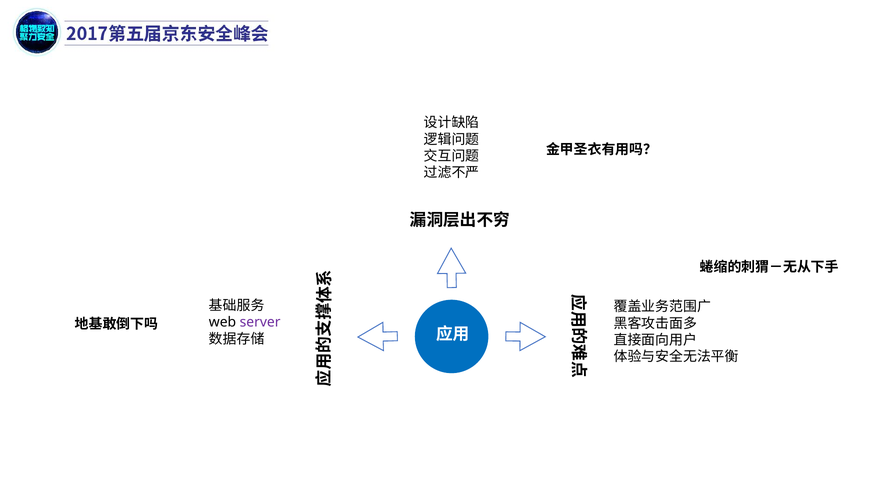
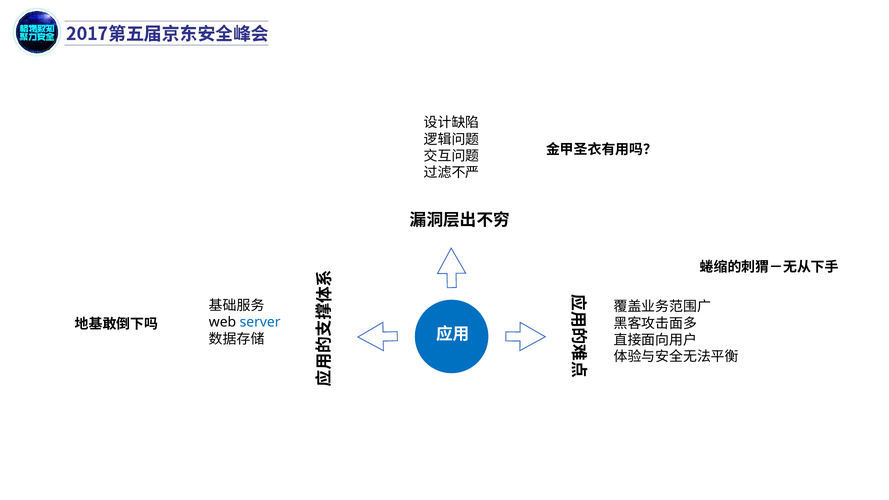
server colour: purple -> blue (260, 322)
